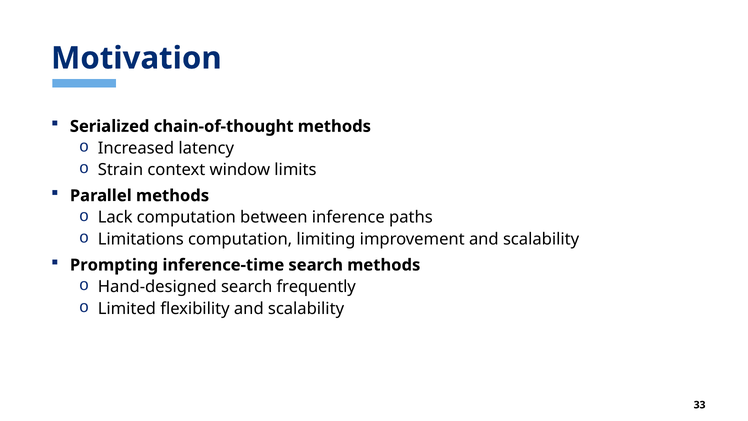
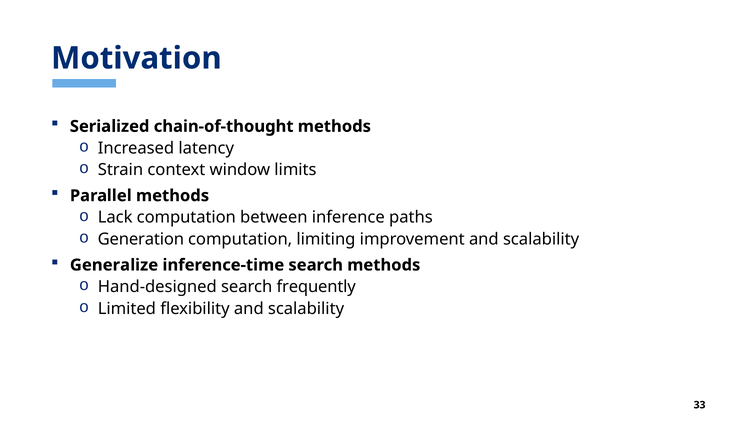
Limitations: Limitations -> Generation (141, 239)
Prompting: Prompting -> Generalize (114, 265)
